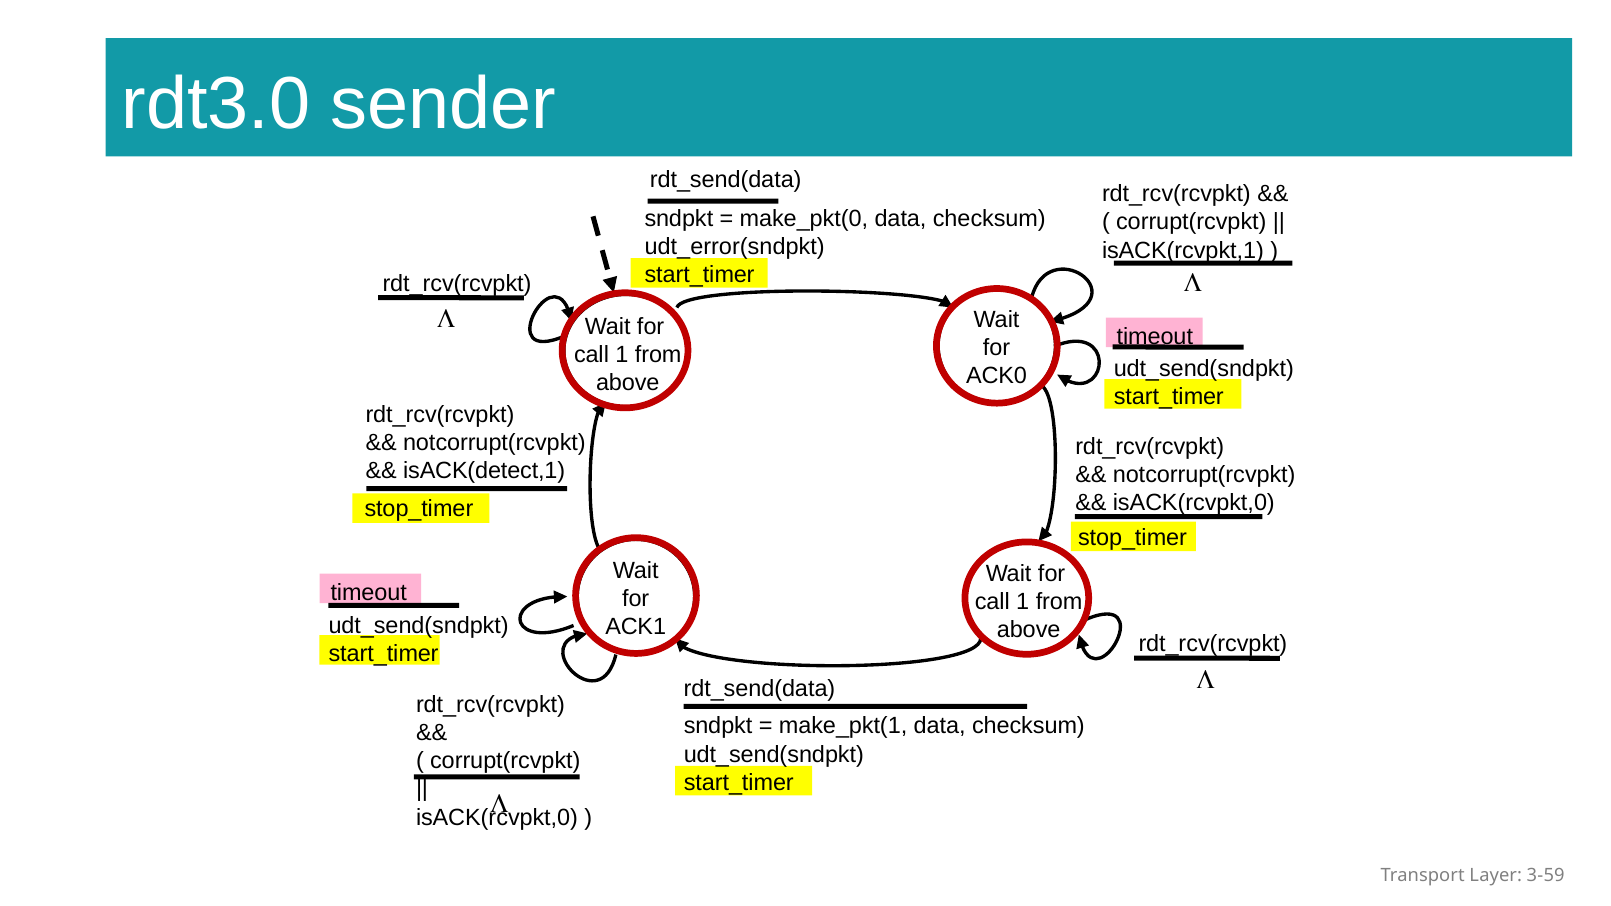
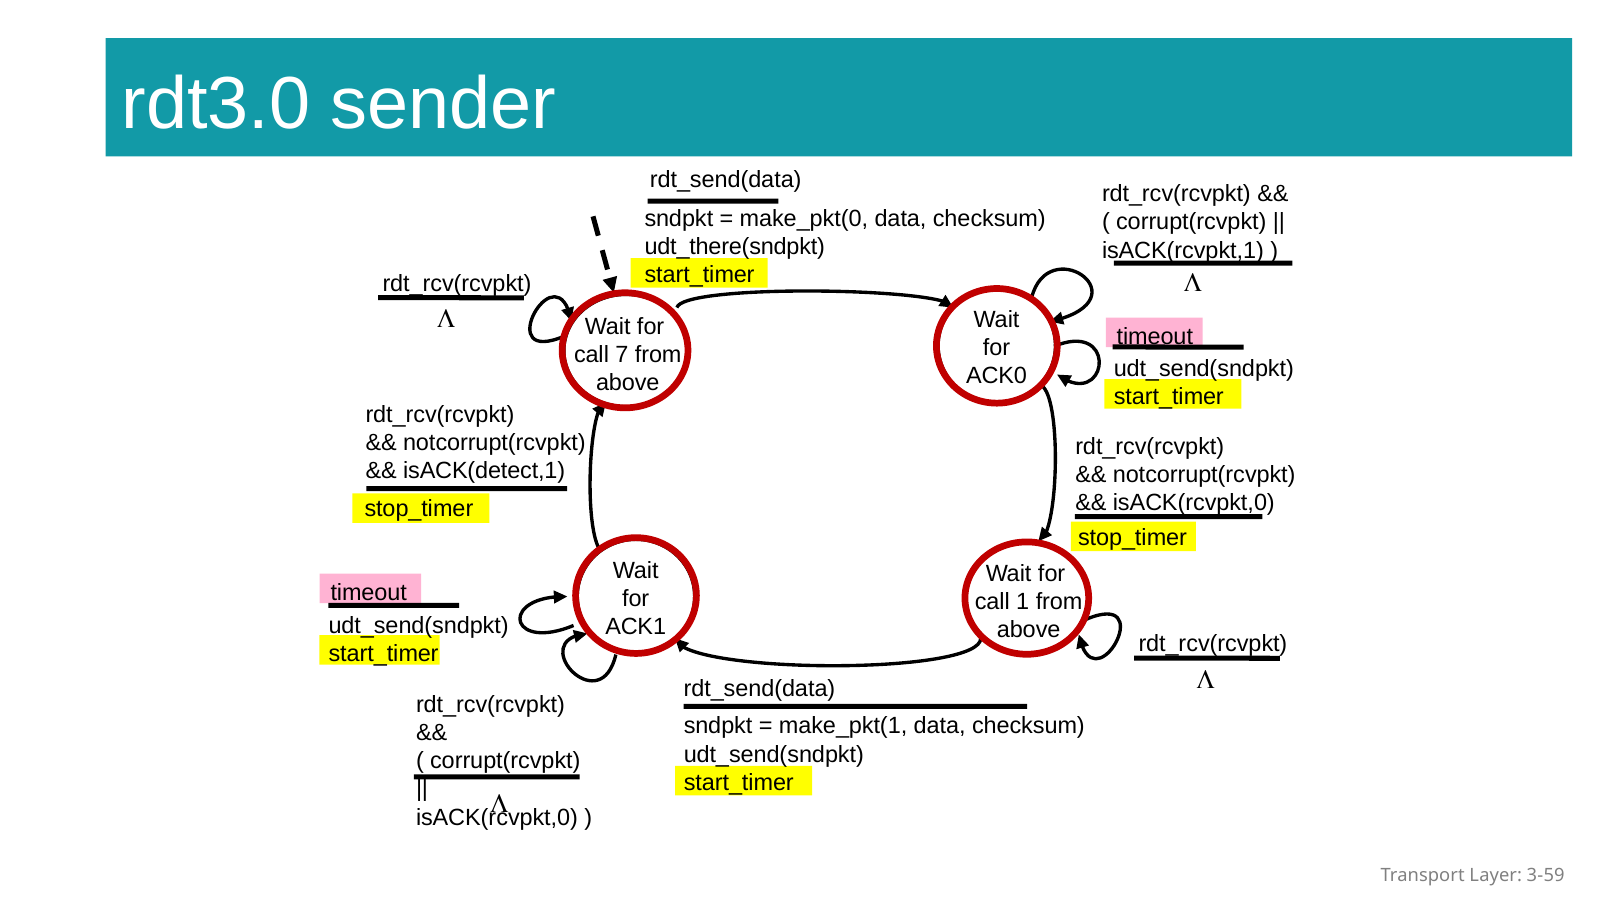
udt_error(sndpkt: udt_error(sndpkt -> udt_there(sndpkt (735, 247)
1: 1 -> 7 (622, 355)
